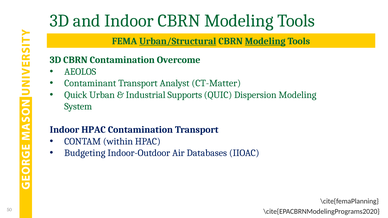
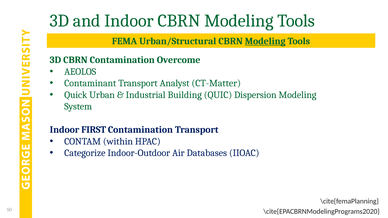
Urban/Structural underline: present -> none (178, 41)
Supports: Supports -> Building (185, 95)
Indoor HPAC: HPAC -> FIRST (94, 130)
Budgeting: Budgeting -> Categorize (85, 153)
